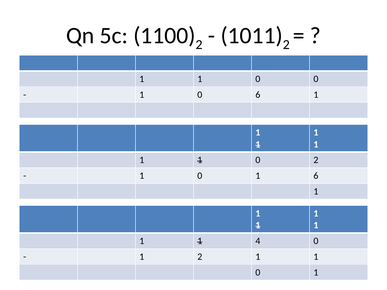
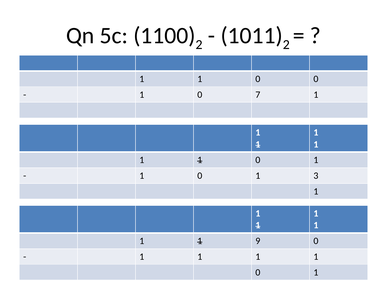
0 6: 6 -> 7 (258, 95)
2: 2 -> 1 (316, 160)
1 6: 6 -> 3 (316, 176)
4: 4 -> 9 (258, 241)
2: 2 -> 1 (200, 257)
